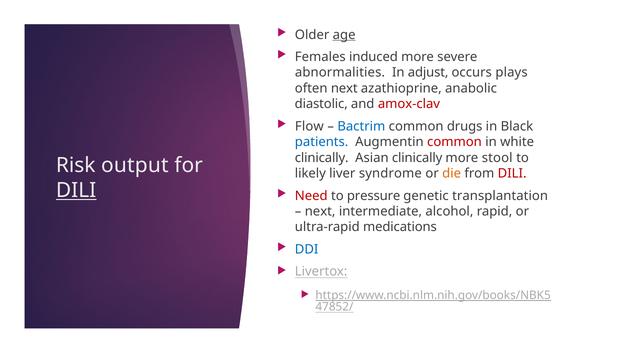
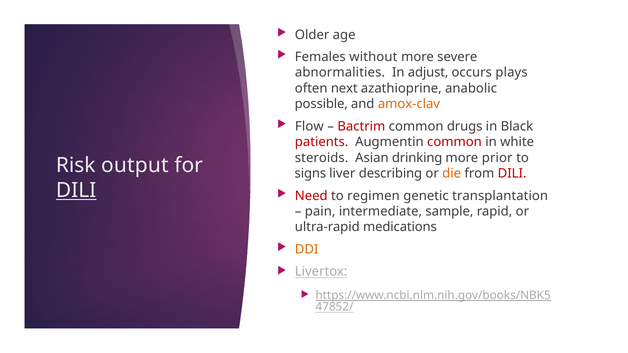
age underline: present -> none (344, 35)
induced: induced -> without (373, 57)
diastolic: diastolic -> possible (321, 104)
amox-clav colour: red -> orange (409, 104)
Bactrim colour: blue -> red (361, 126)
patients colour: blue -> red (322, 142)
clinically: clinically -> steroids (322, 158)
Asian clinically: clinically -> drinking (417, 158)
stool: stool -> prior (497, 158)
likely: likely -> signs (310, 174)
syndrome: syndrome -> describing (391, 174)
pressure: pressure -> regimen (373, 196)
next: next -> pain (320, 212)
alcohol: alcohol -> sample (449, 212)
DDI colour: blue -> orange (307, 250)
